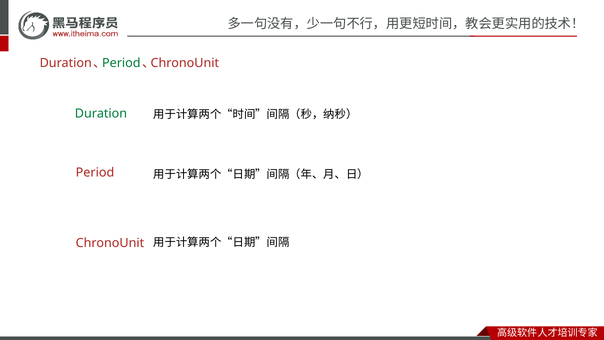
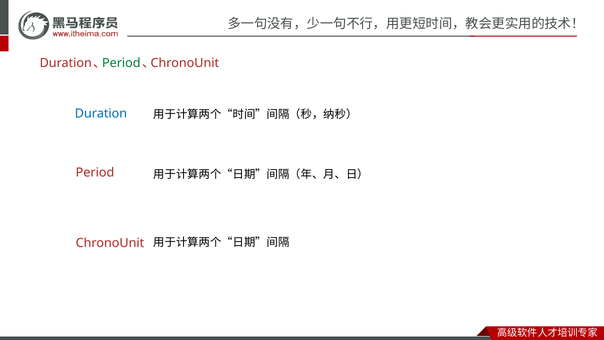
Duration colour: green -> blue (101, 114)
